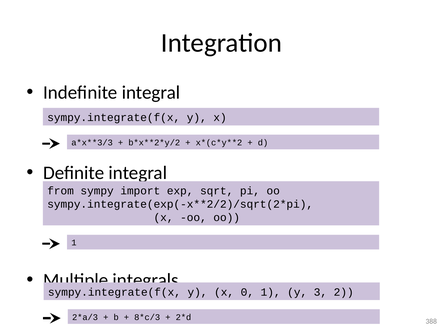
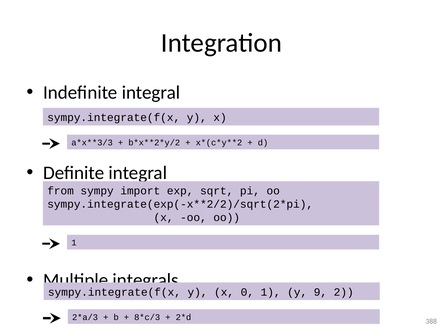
3: 3 -> 9 (320, 292)
